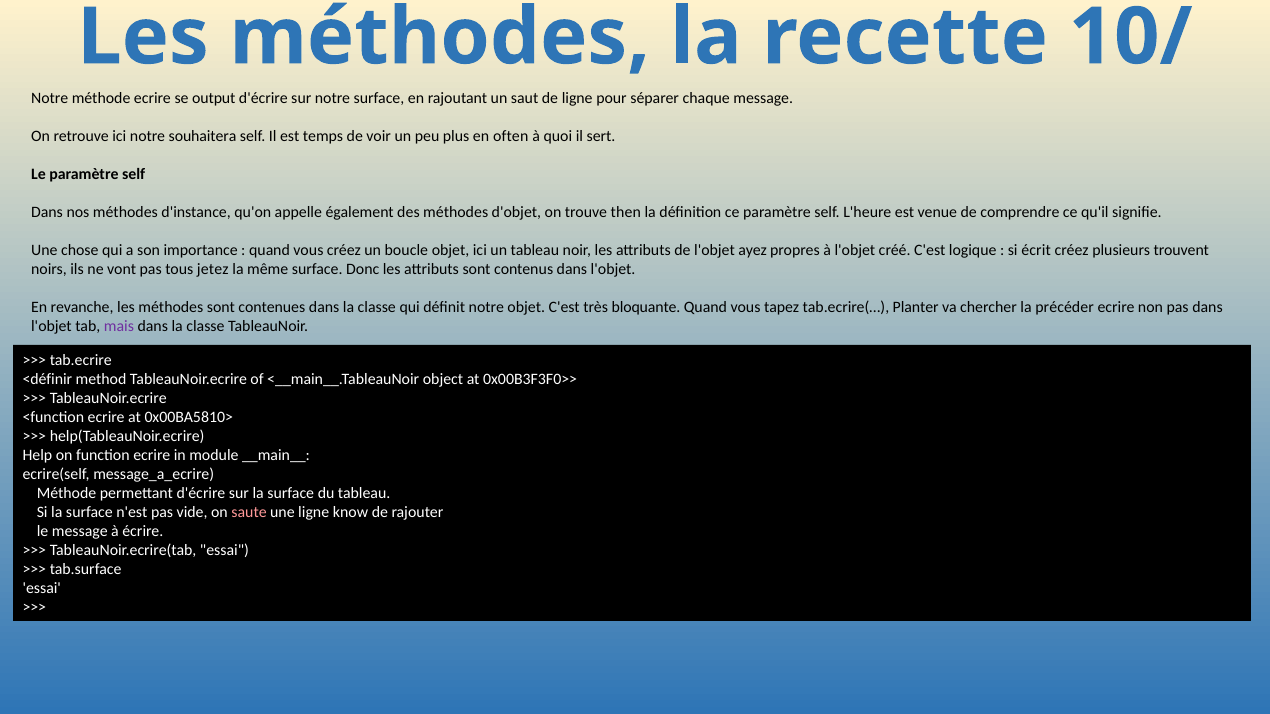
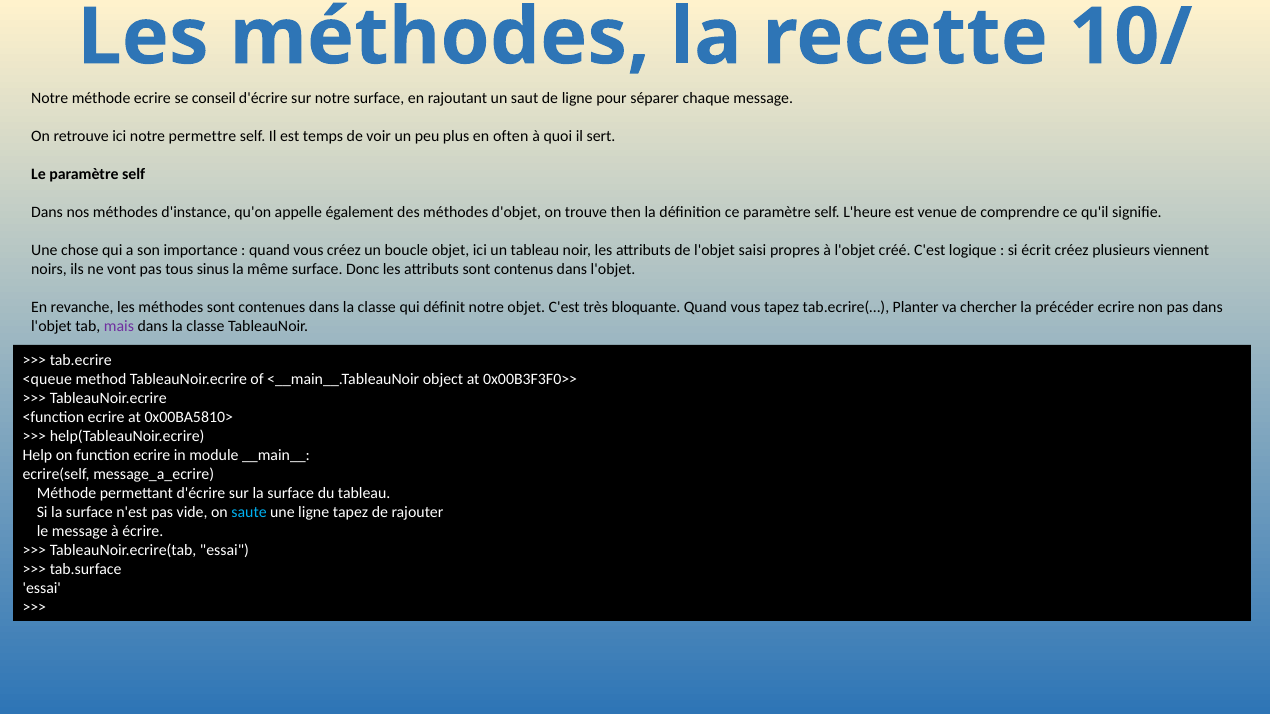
output: output -> conseil (214, 98)
souhaitera: souhaitera -> permettre (202, 136)
ayez: ayez -> saisi (752, 250)
trouvent: trouvent -> viennent (1181, 250)
jetez: jetez -> sinus (213, 270)
<définir: <définir -> <queue (47, 379)
saute colour: pink -> light blue (249, 513)
ligne know: know -> tapez (350, 513)
